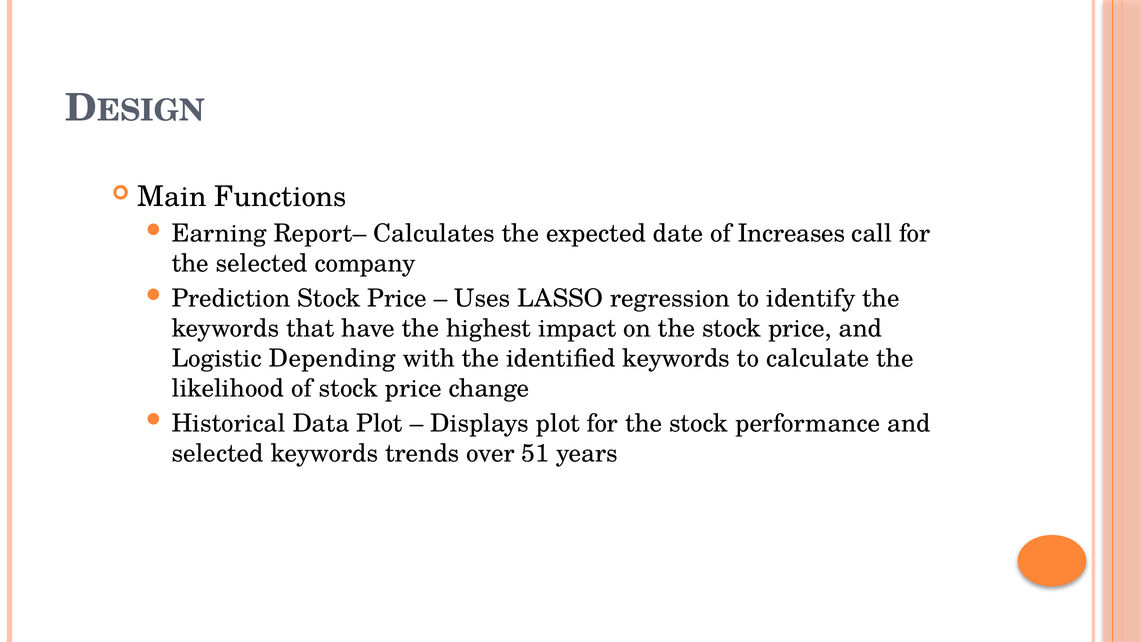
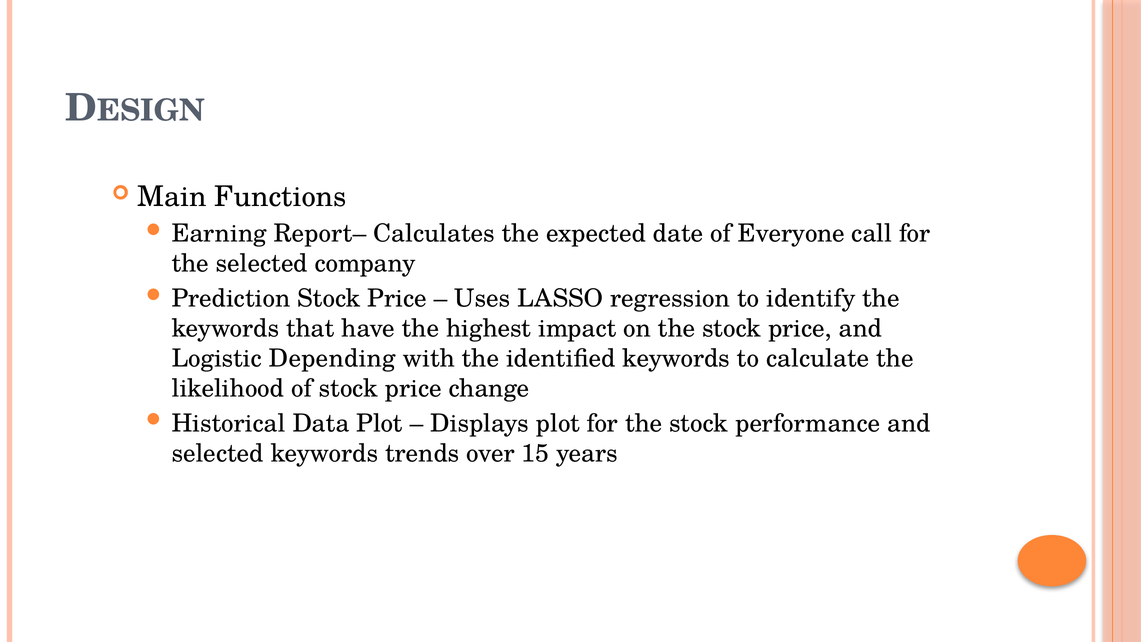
Increases: Increases -> Everyone (791, 234)
51: 51 -> 15 (535, 453)
